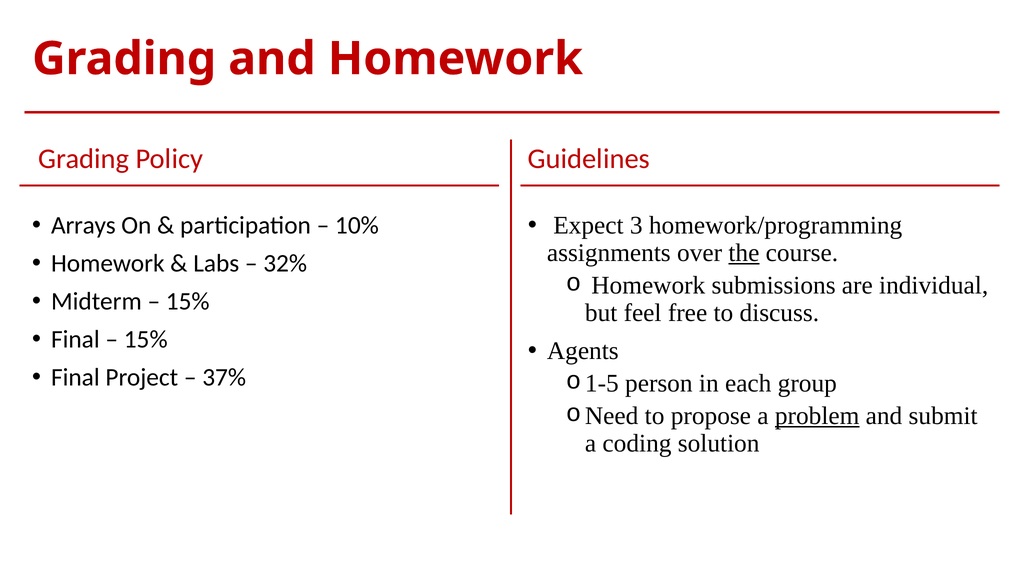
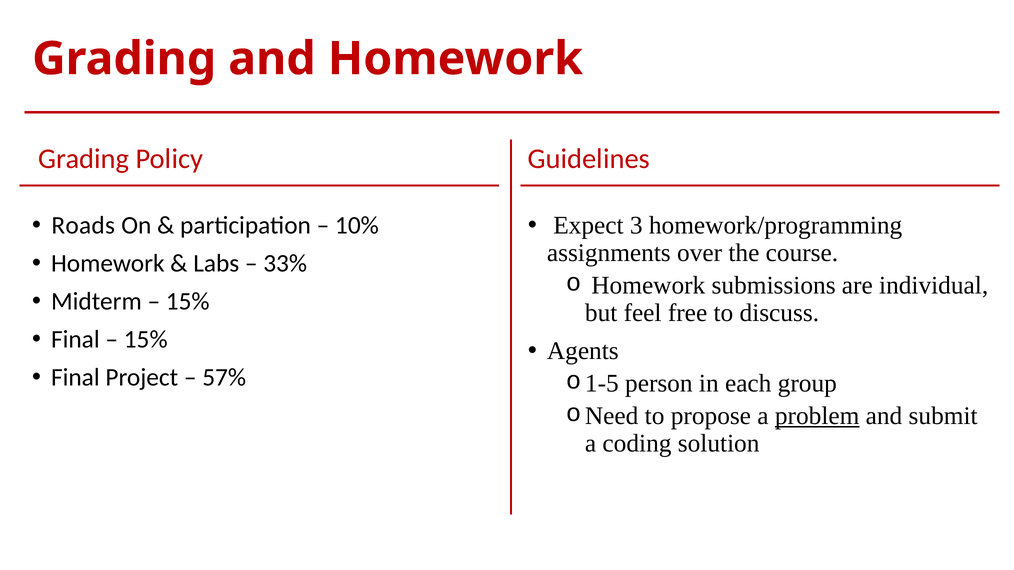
Arrays: Arrays -> Roads (83, 226)
the underline: present -> none (744, 253)
32%: 32% -> 33% (285, 264)
37%: 37% -> 57% (224, 377)
